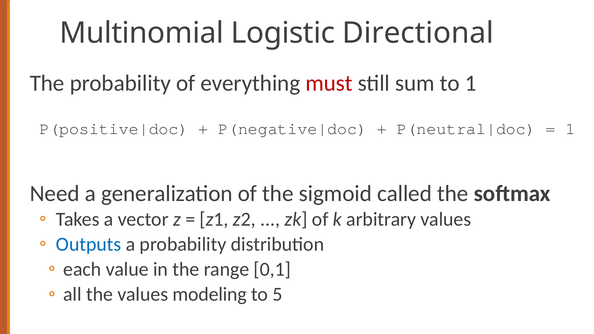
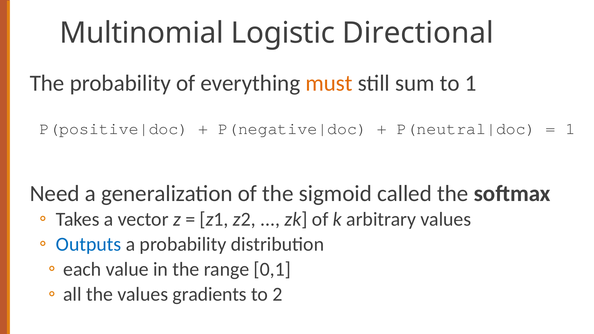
must colour: red -> orange (329, 83)
modeling: modeling -> gradients (210, 295)
5: 5 -> 2 (277, 295)
